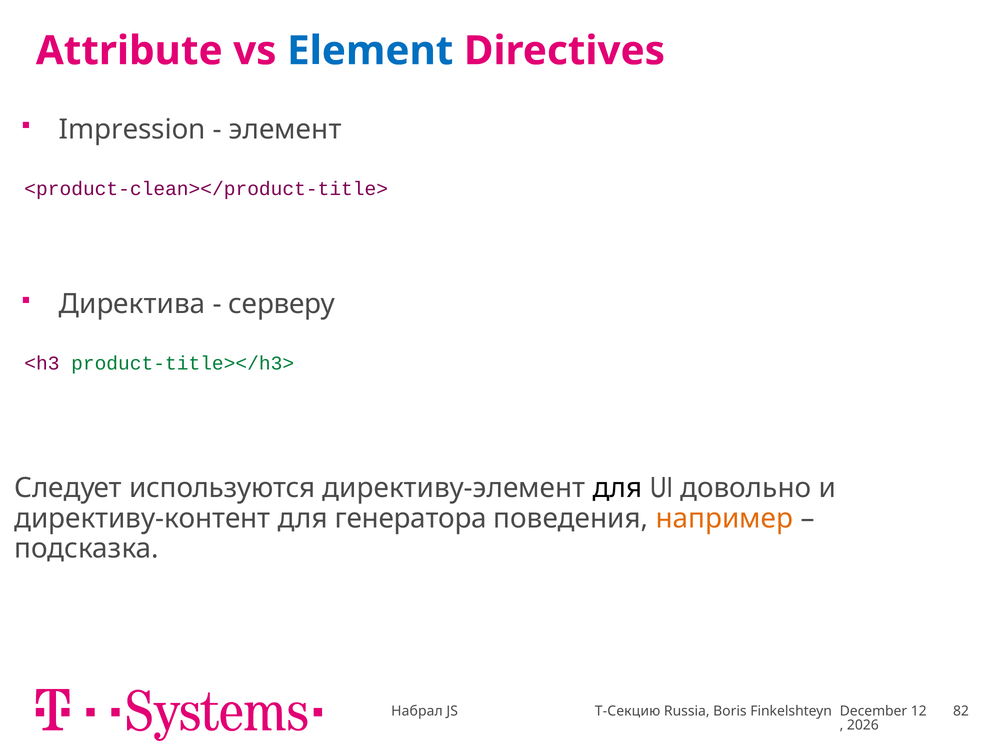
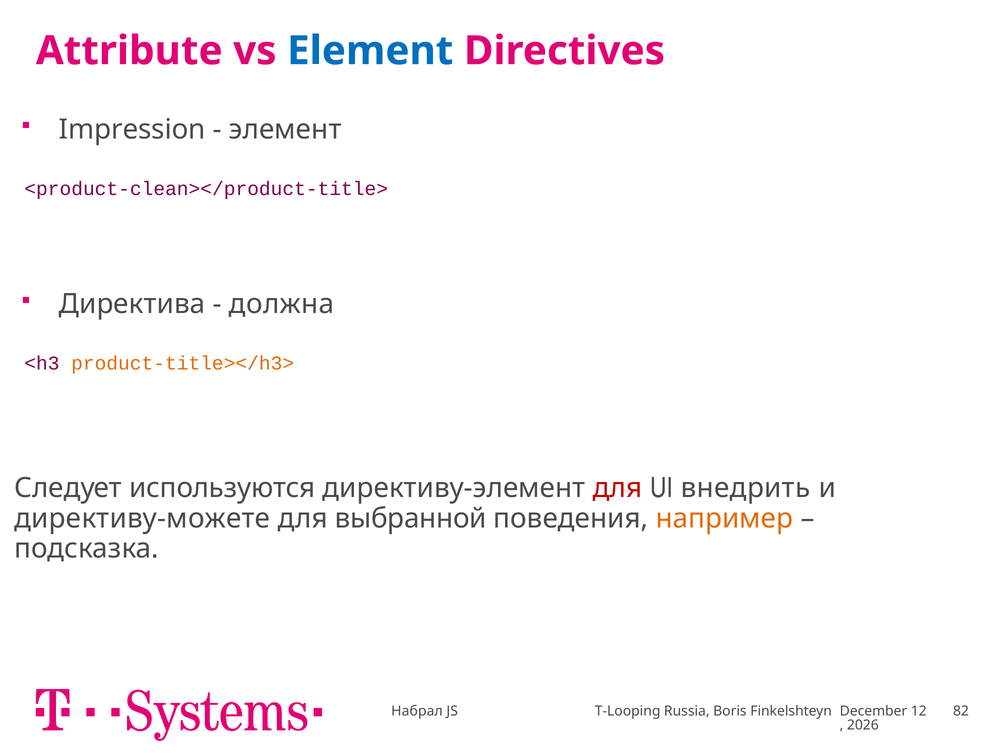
серверу: серверу -> должна (282, 304)
product-title></h3> colour: green -> orange (183, 363)
для colour: black -> red (618, 488)
довольно: довольно -> внедрить (746, 488)
директиву-контент: директиву-контент -> директиву-можете (142, 518)
генератора: генератора -> выбранной (411, 518)
T-Секцию: T-Секцию -> T-Looping (628, 711)
